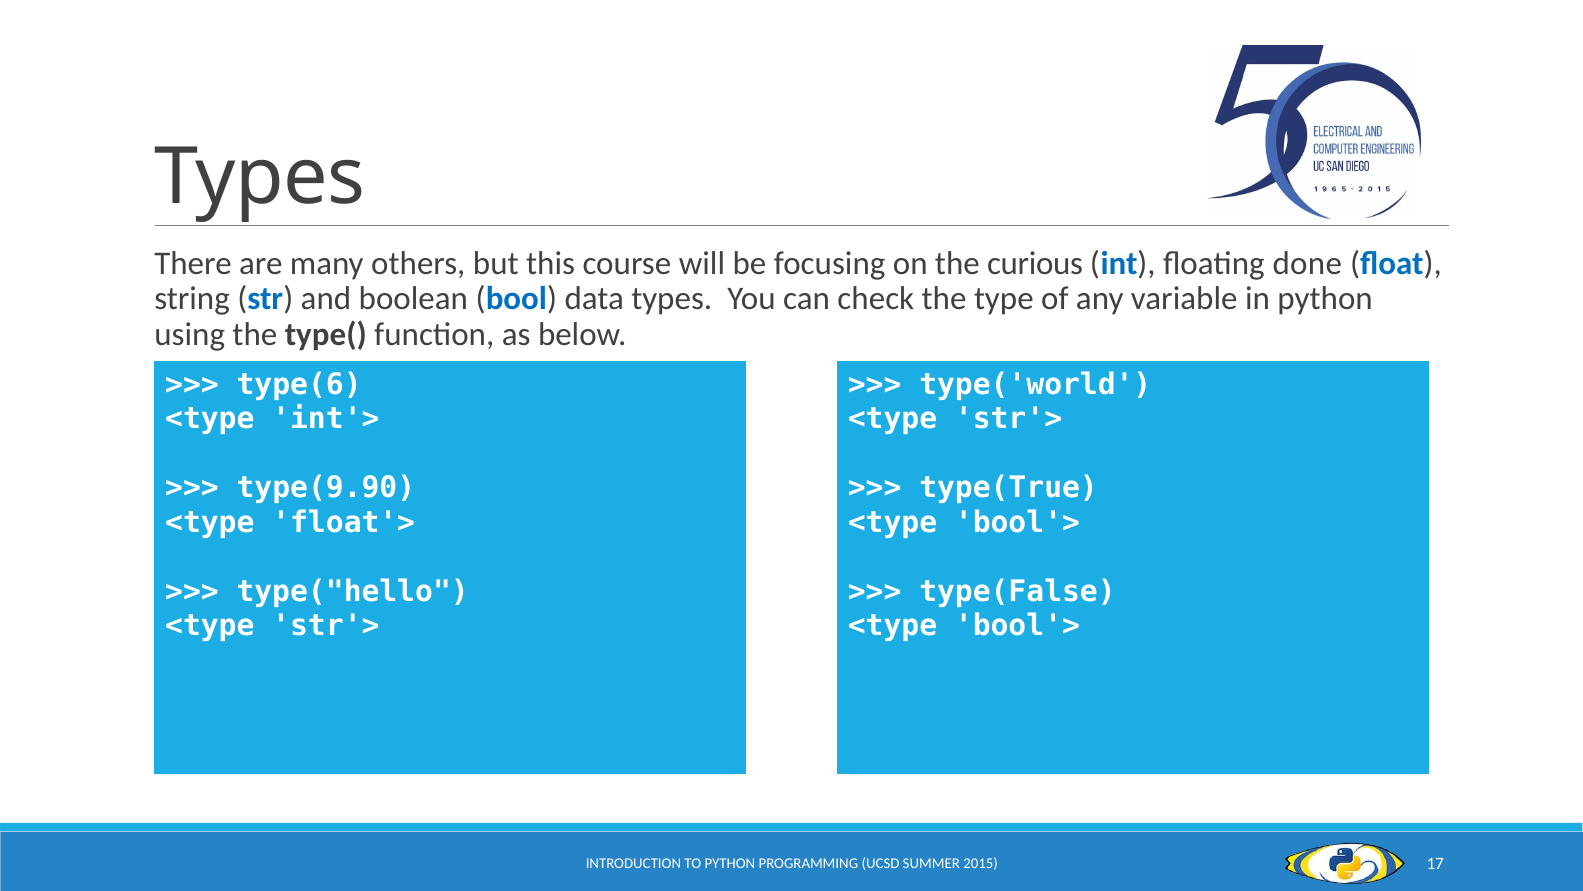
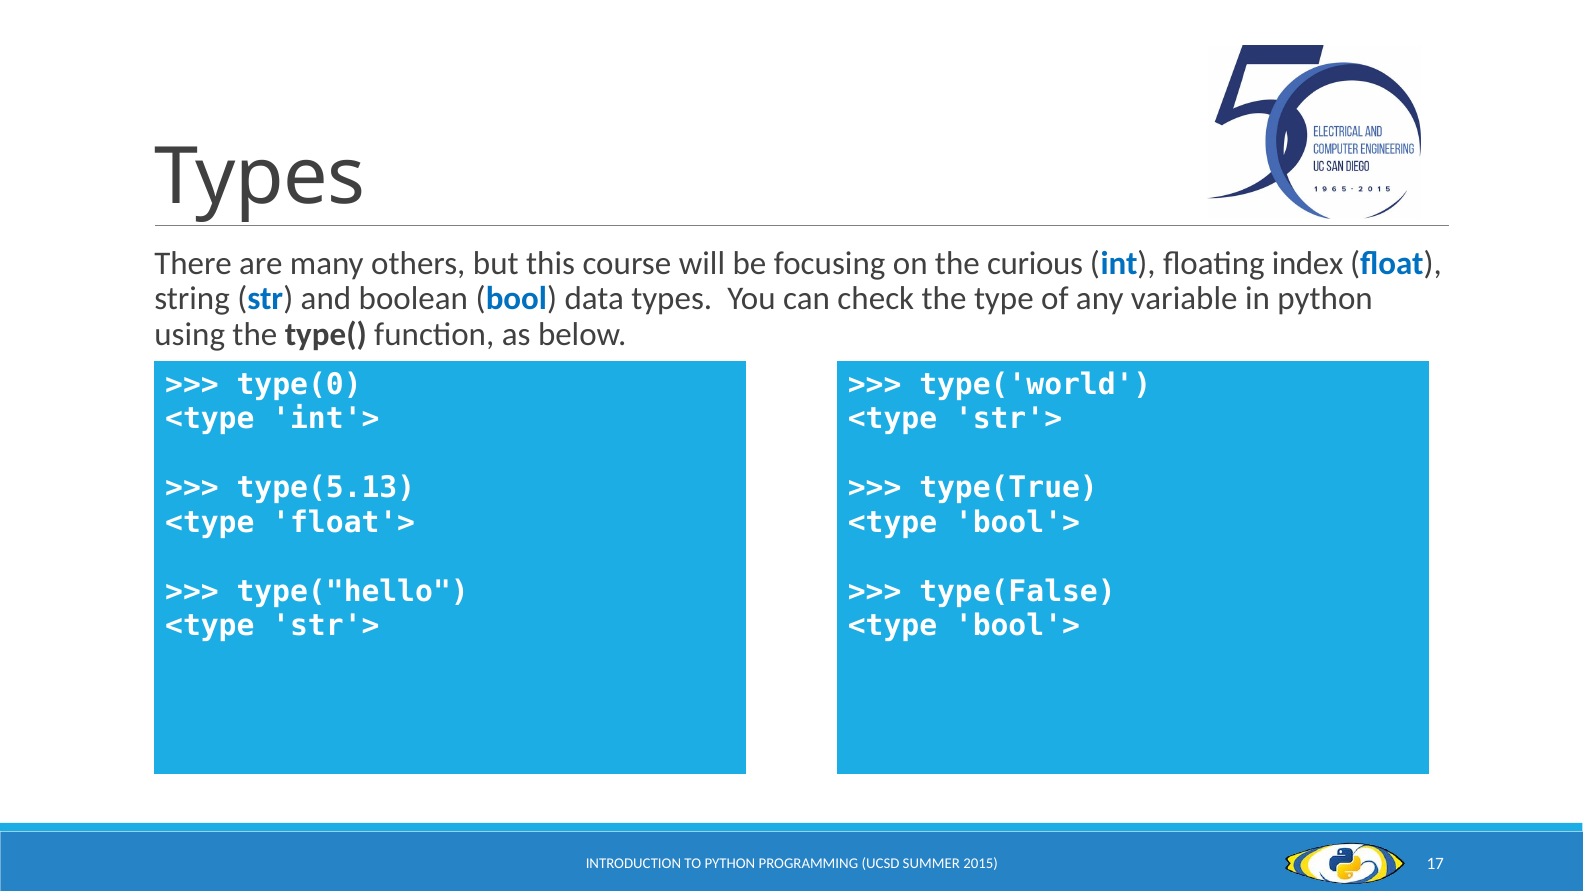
done: done -> index (1308, 263)
type(6: type(6 -> type(0 (299, 384)
type(9.90: type(9.90 -> type(5.13 (326, 488)
